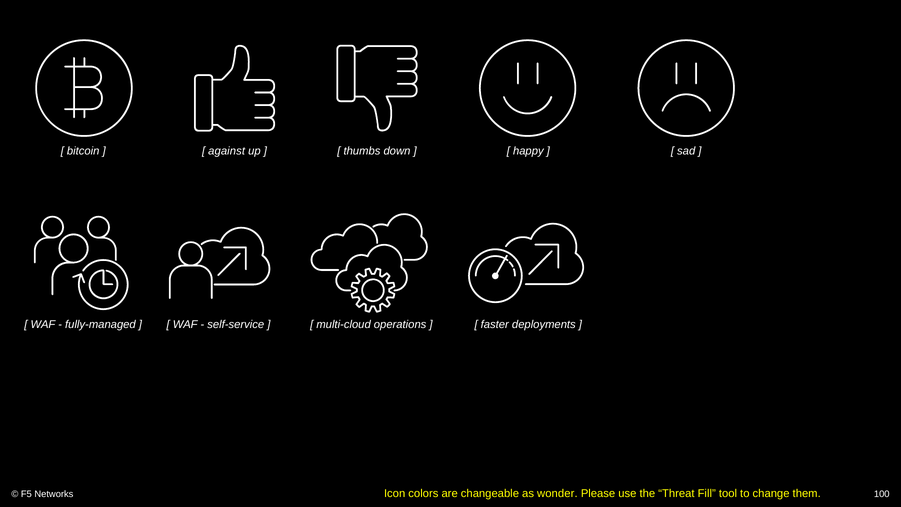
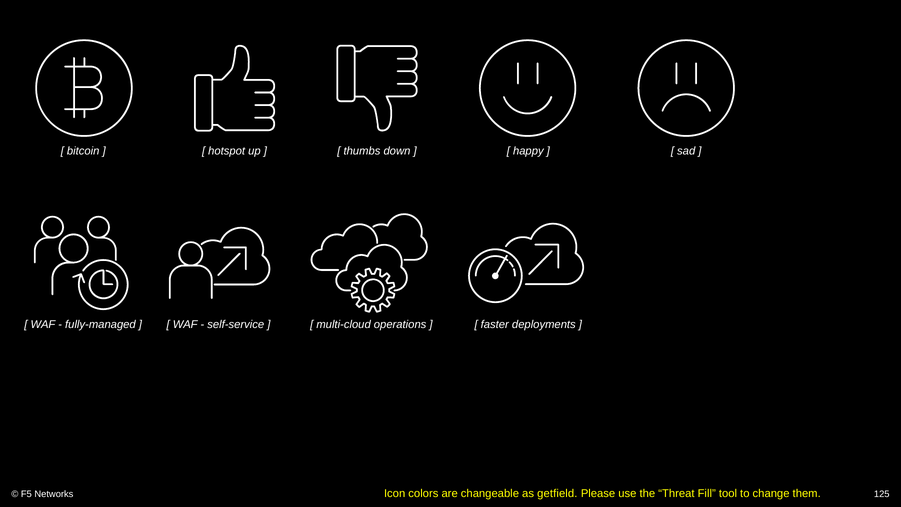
against: against -> hotspot (227, 151)
wonder: wonder -> getfield (557, 493)
100: 100 -> 125 (882, 494)
